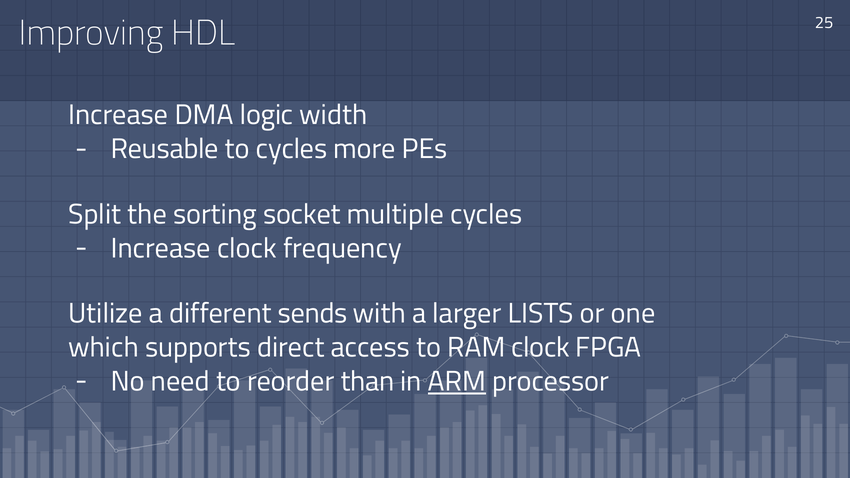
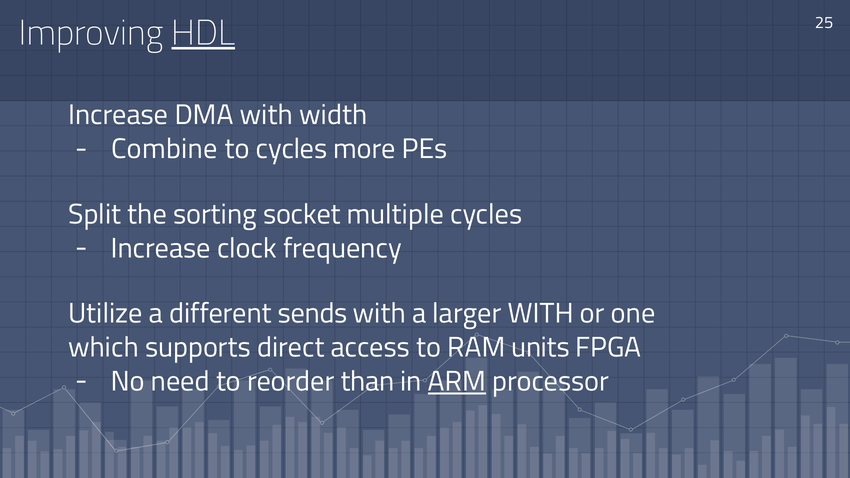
HDL underline: none -> present (203, 33)
DMA logic: logic -> with (266, 115)
Reusable: Reusable -> Combine (165, 149)
larger LISTS: LISTS -> WITH (541, 313)
RAM clock: clock -> units (540, 347)
